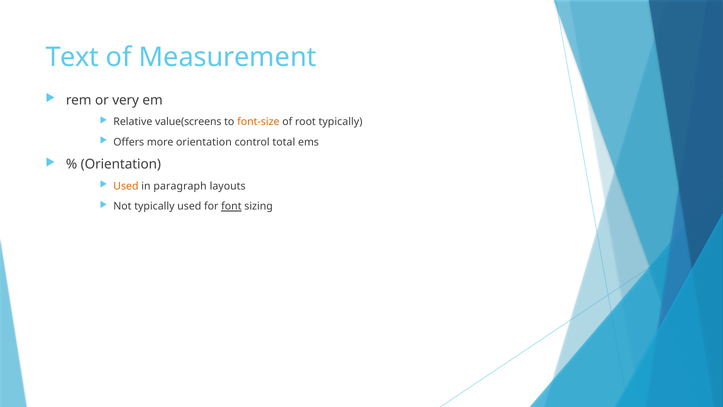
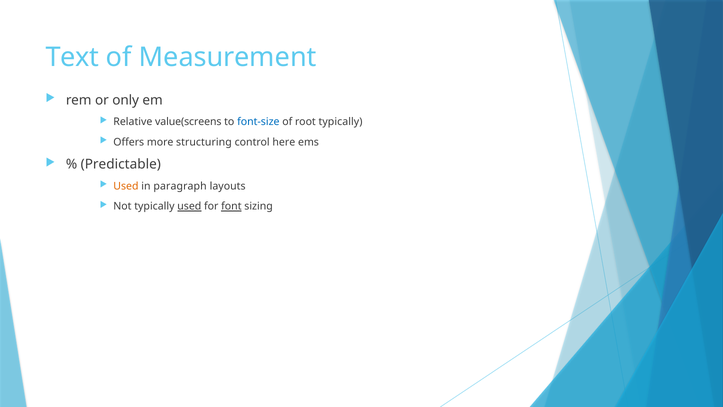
very: very -> only (126, 100)
font-size colour: orange -> blue (258, 122)
more orientation: orientation -> structuring (204, 142)
total: total -> here (284, 142)
Orientation: Orientation -> Predictable (121, 164)
used underline: none -> present (189, 206)
